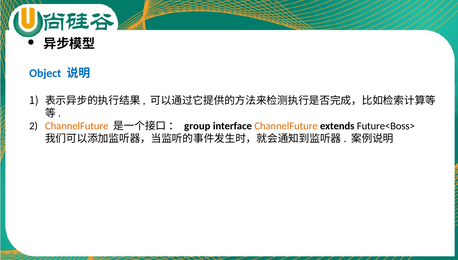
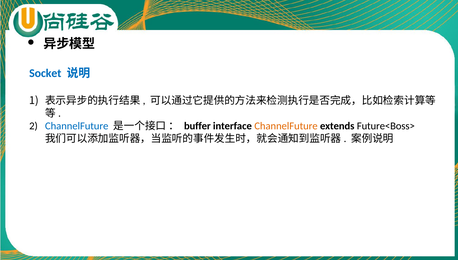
Object: Object -> Socket (45, 73)
ChannelFuture colour: orange -> blue (77, 126)
group: group -> buffer (197, 126)
